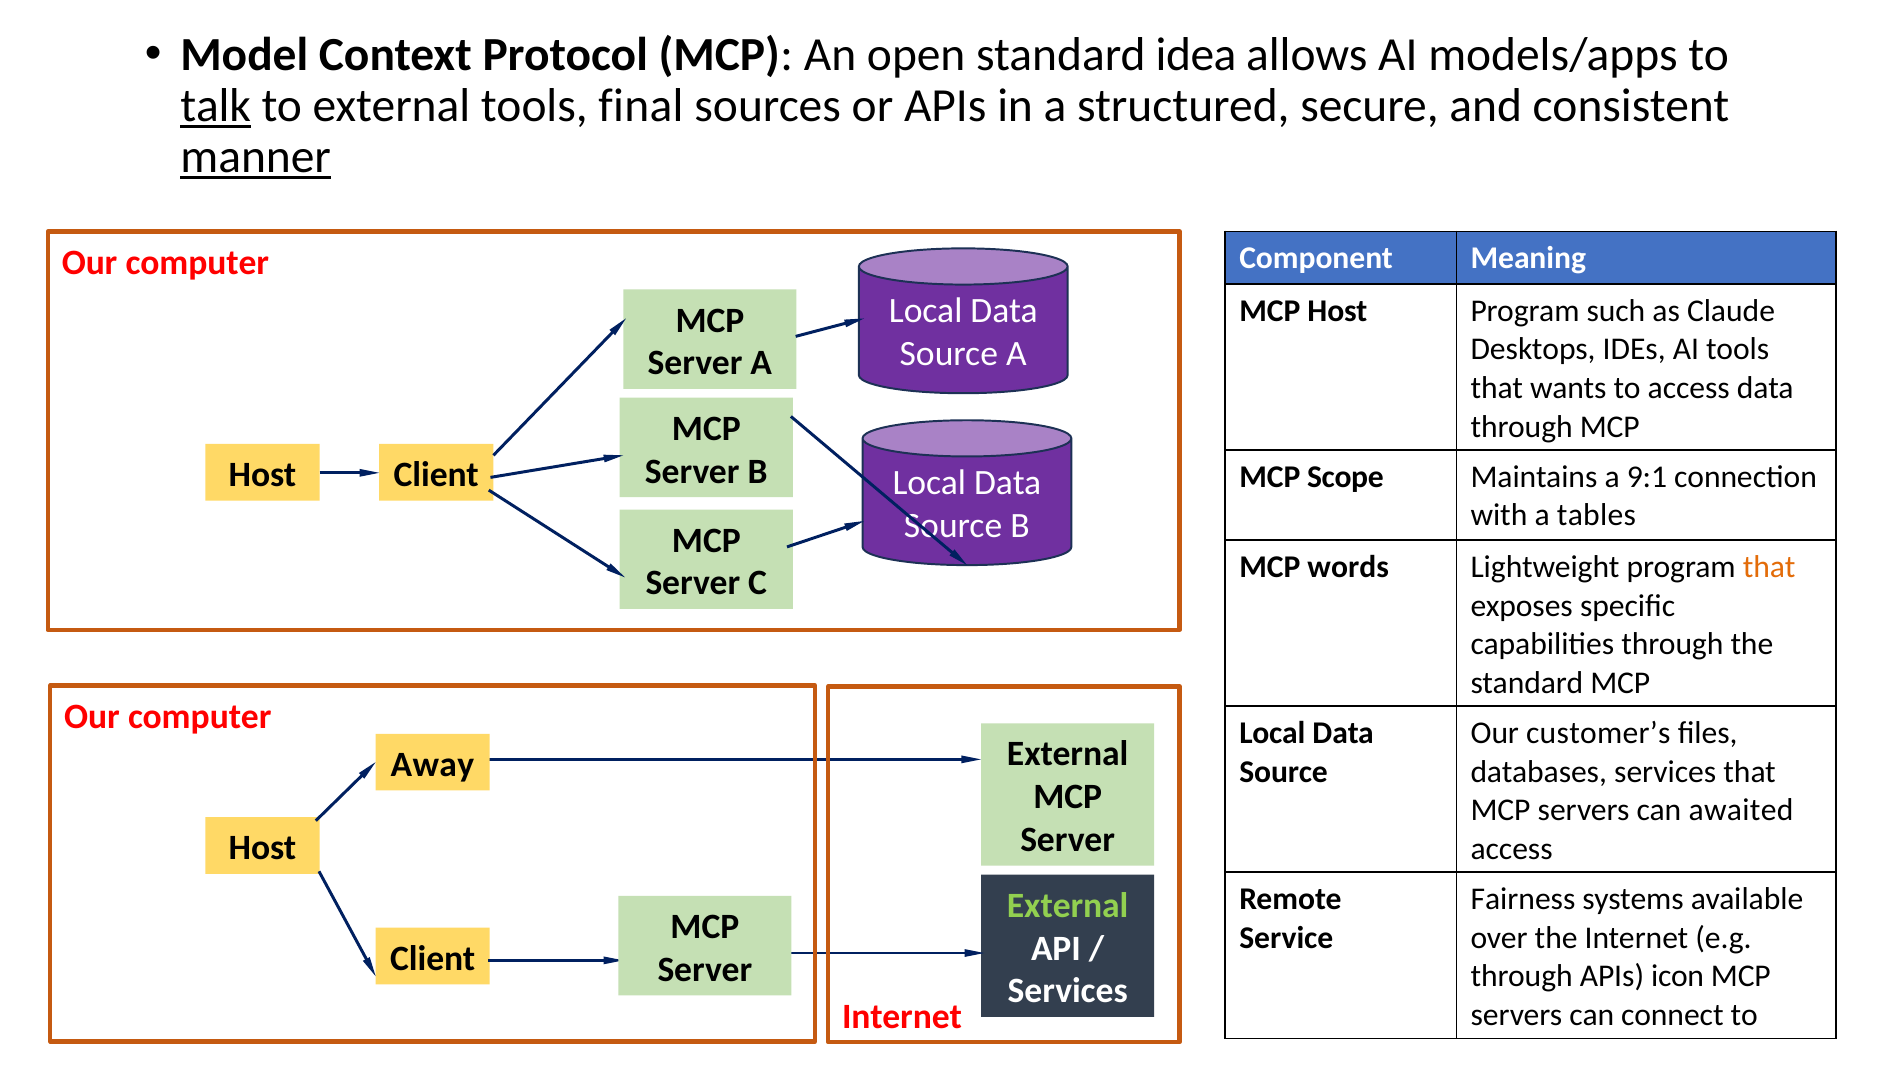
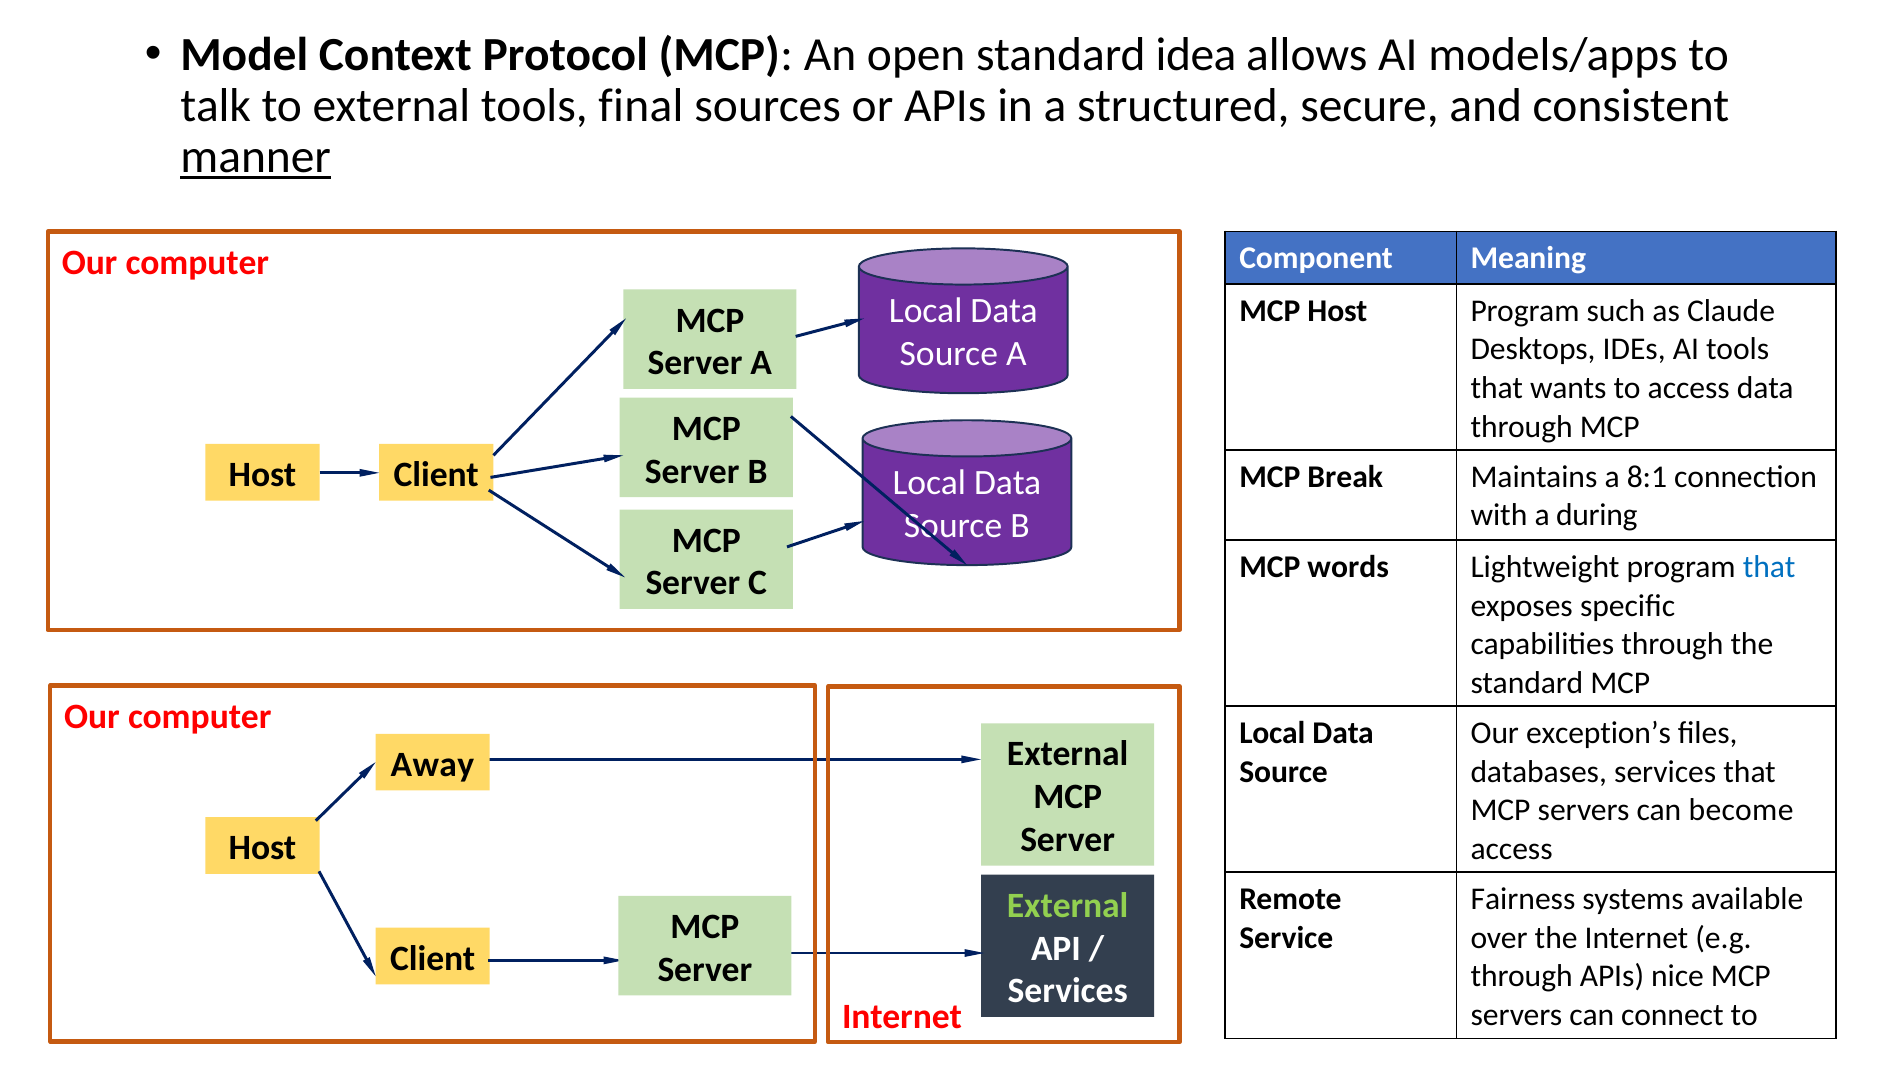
talk underline: present -> none (216, 106)
Scope: Scope -> Break (1345, 477)
9:1: 9:1 -> 8:1 (1647, 477)
tables: tables -> during (1597, 516)
that colour: orange -> blue (1769, 567)
customer’s: customer’s -> exception’s (1598, 733)
awaited: awaited -> become (1741, 811)
icon: icon -> nice (1677, 977)
